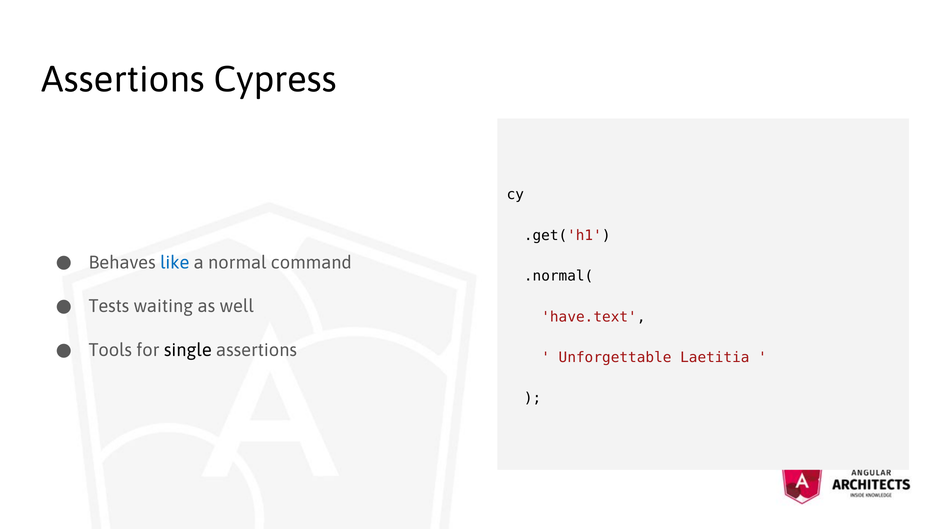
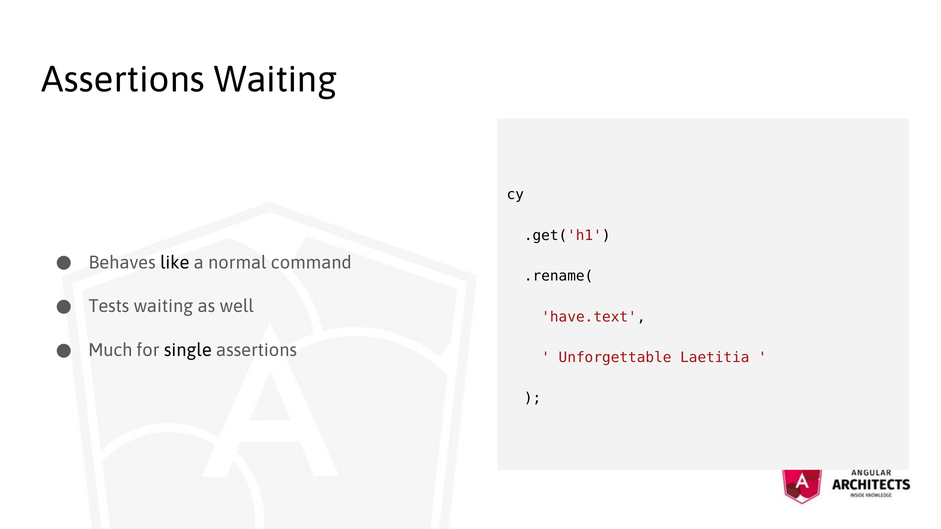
Assertions Cypress: Cypress -> Waiting (275, 80)
like colour: blue -> black (175, 263)
.normal(: .normal( -> .rename( (559, 276)
Tools: Tools -> Much (110, 351)
